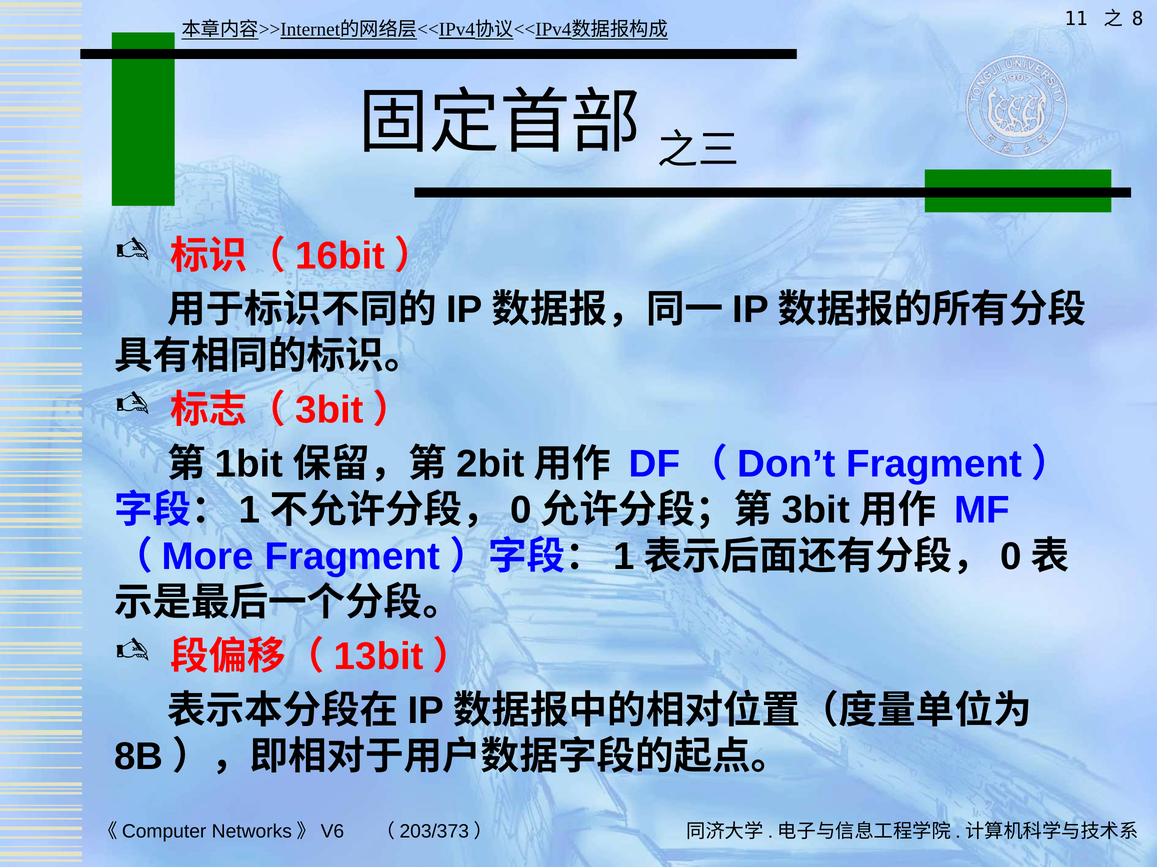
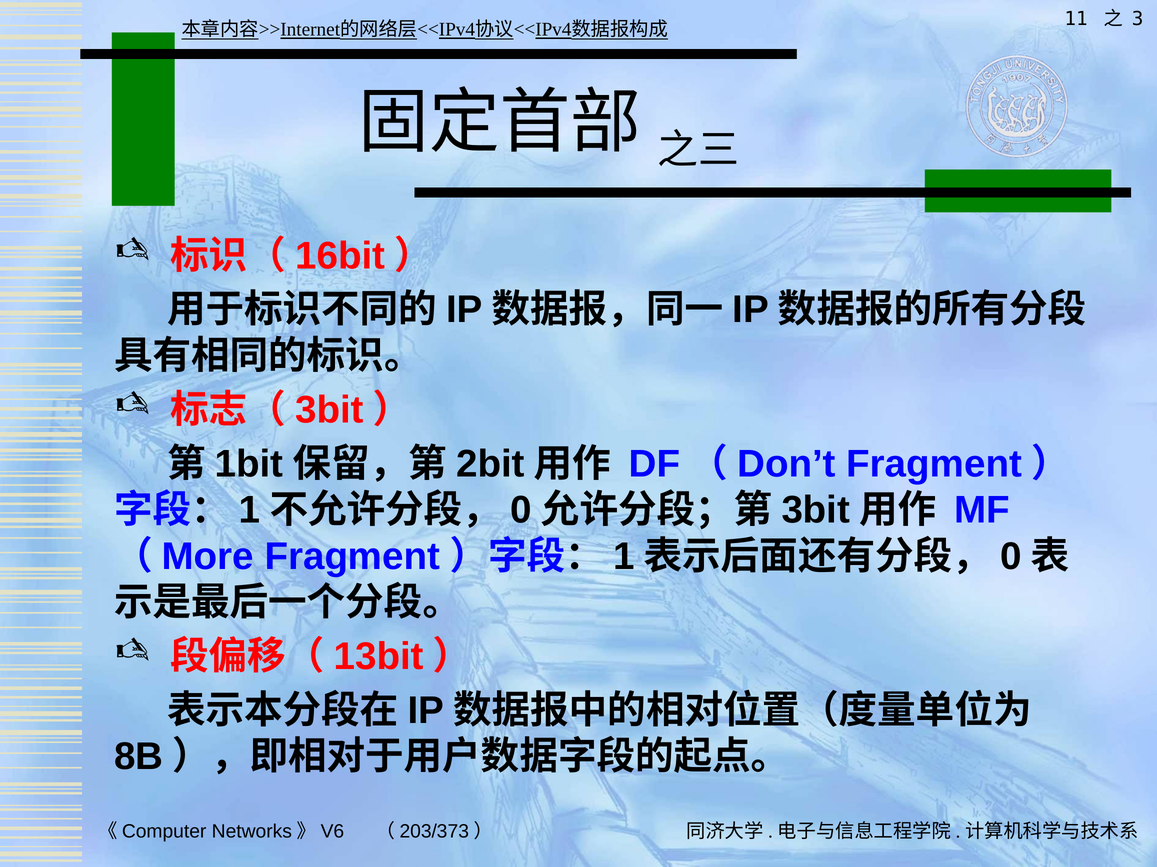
8: 8 -> 3 (1138, 19)
